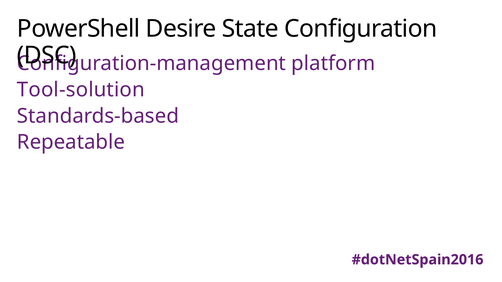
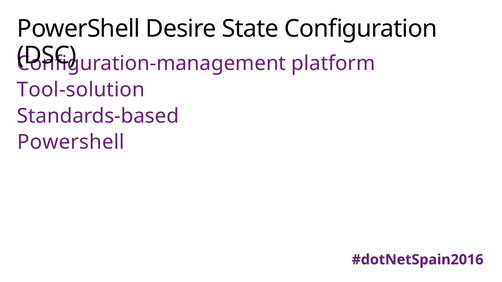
Repeatable: Repeatable -> Powershell (71, 142)
